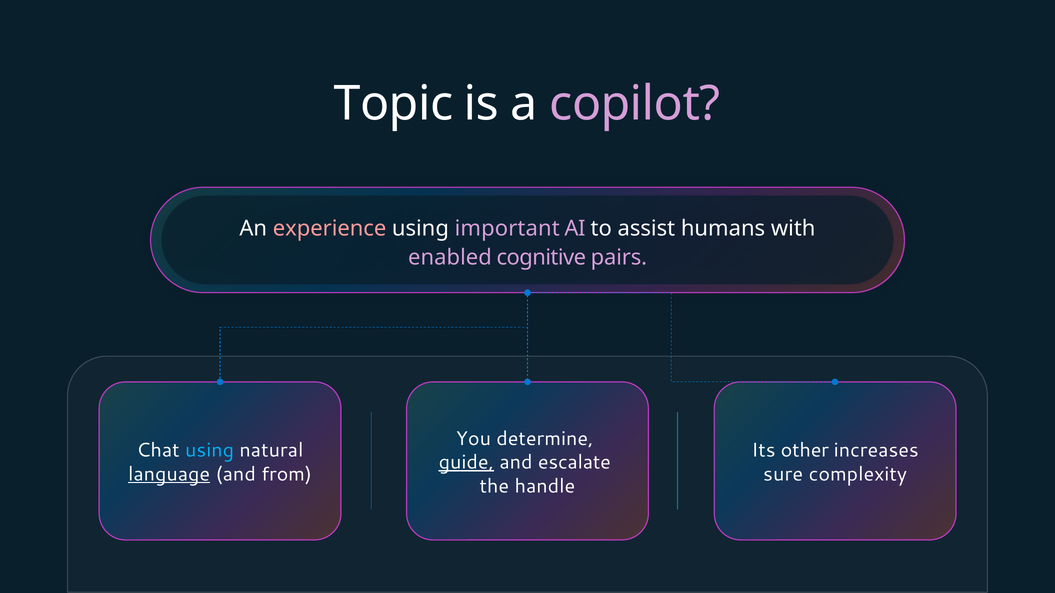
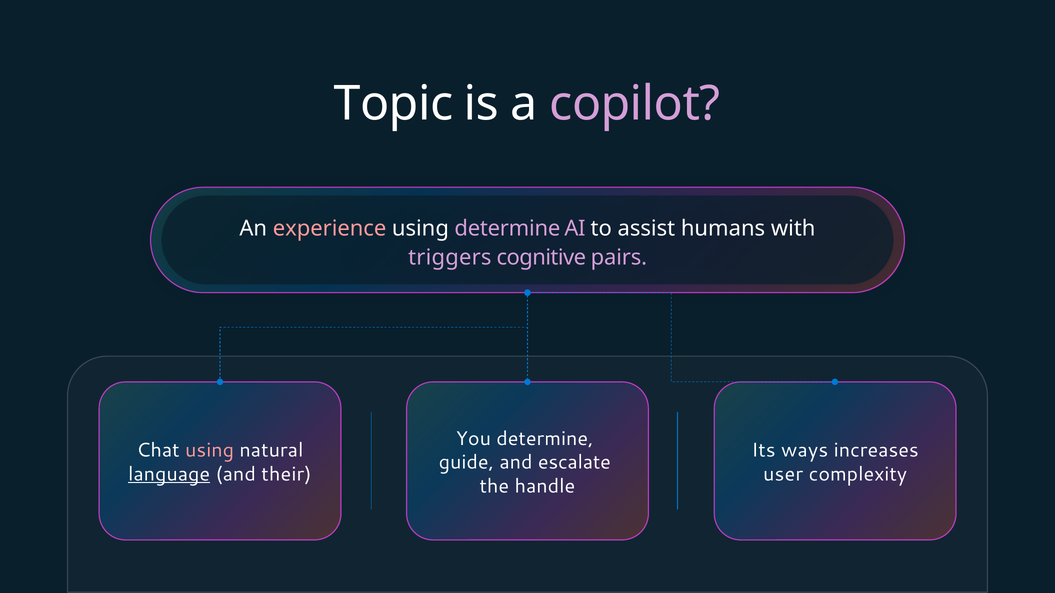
using important: important -> determine (507, 228)
enabled: enabled -> triggers (450, 257)
using colour: light blue -> pink (210, 451)
other: other -> ways (805, 451)
guide underline: present -> none (466, 463)
from: from -> their (286, 474)
sure: sure -> user (783, 474)
